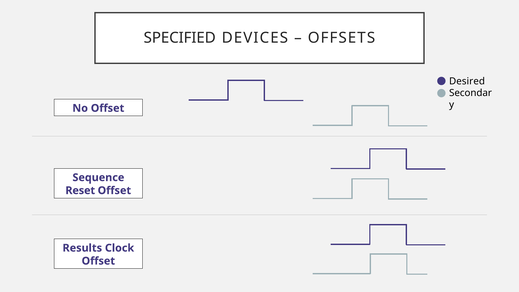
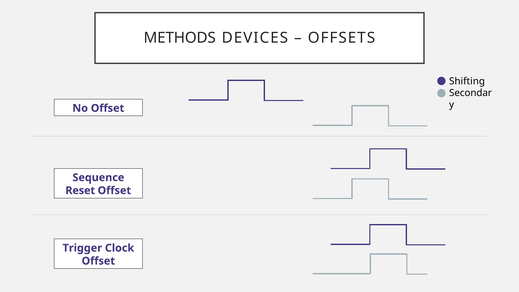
SPECIFIED: SPECIFIED -> METHODS (180, 38)
Desired: Desired -> Shifting (467, 81)
Results: Results -> Trigger (82, 248)
